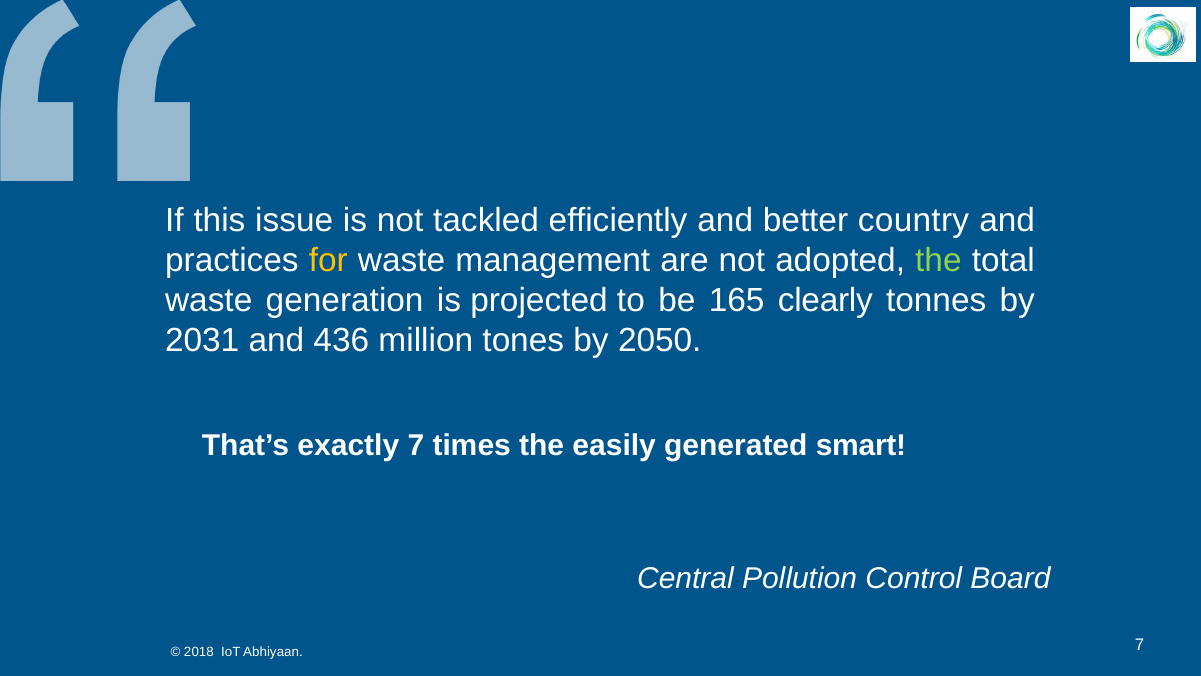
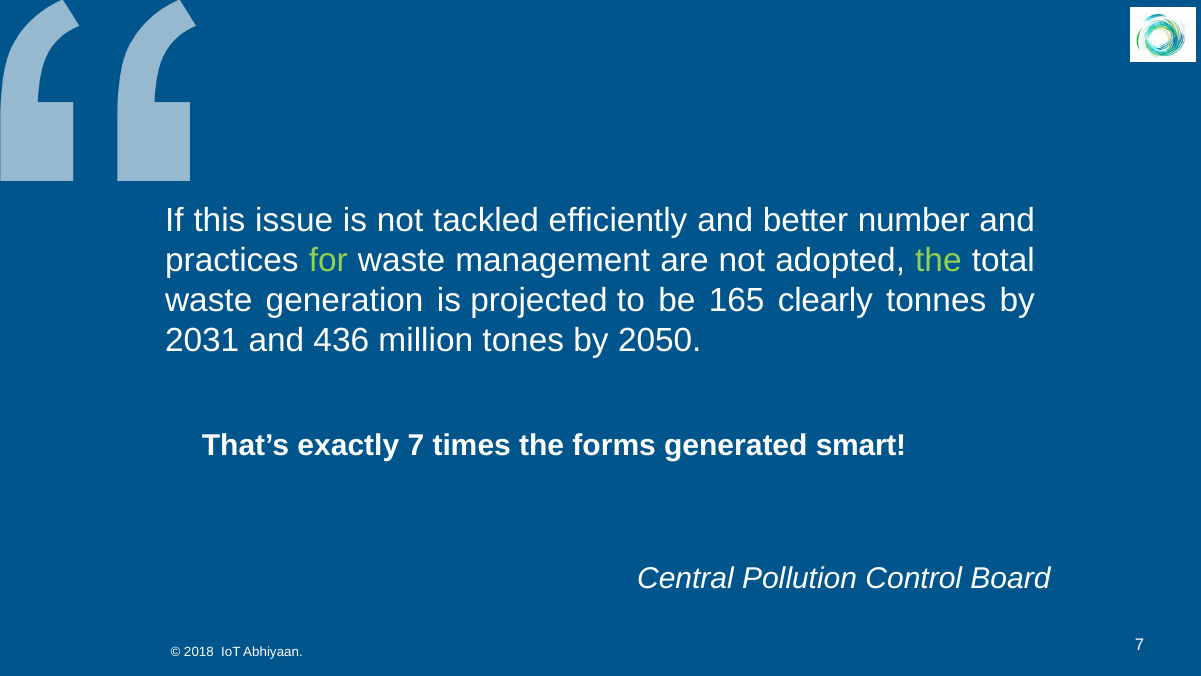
country: country -> number (914, 220)
for colour: yellow -> light green (328, 260)
easily: easily -> forms (614, 445)
